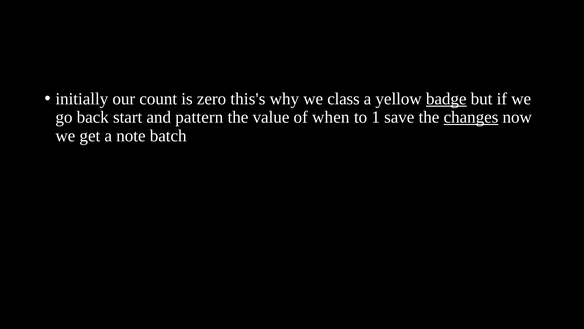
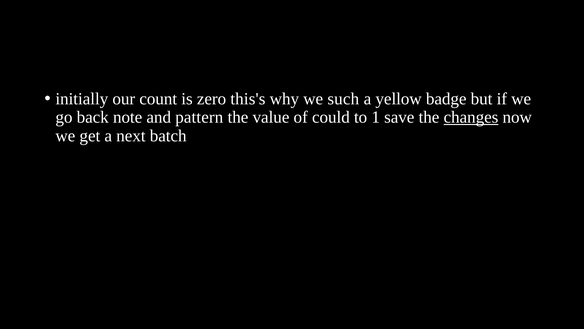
class: class -> such (343, 99)
badge underline: present -> none (446, 99)
start: start -> note (128, 117)
when: when -> could (331, 117)
note: note -> next (131, 136)
